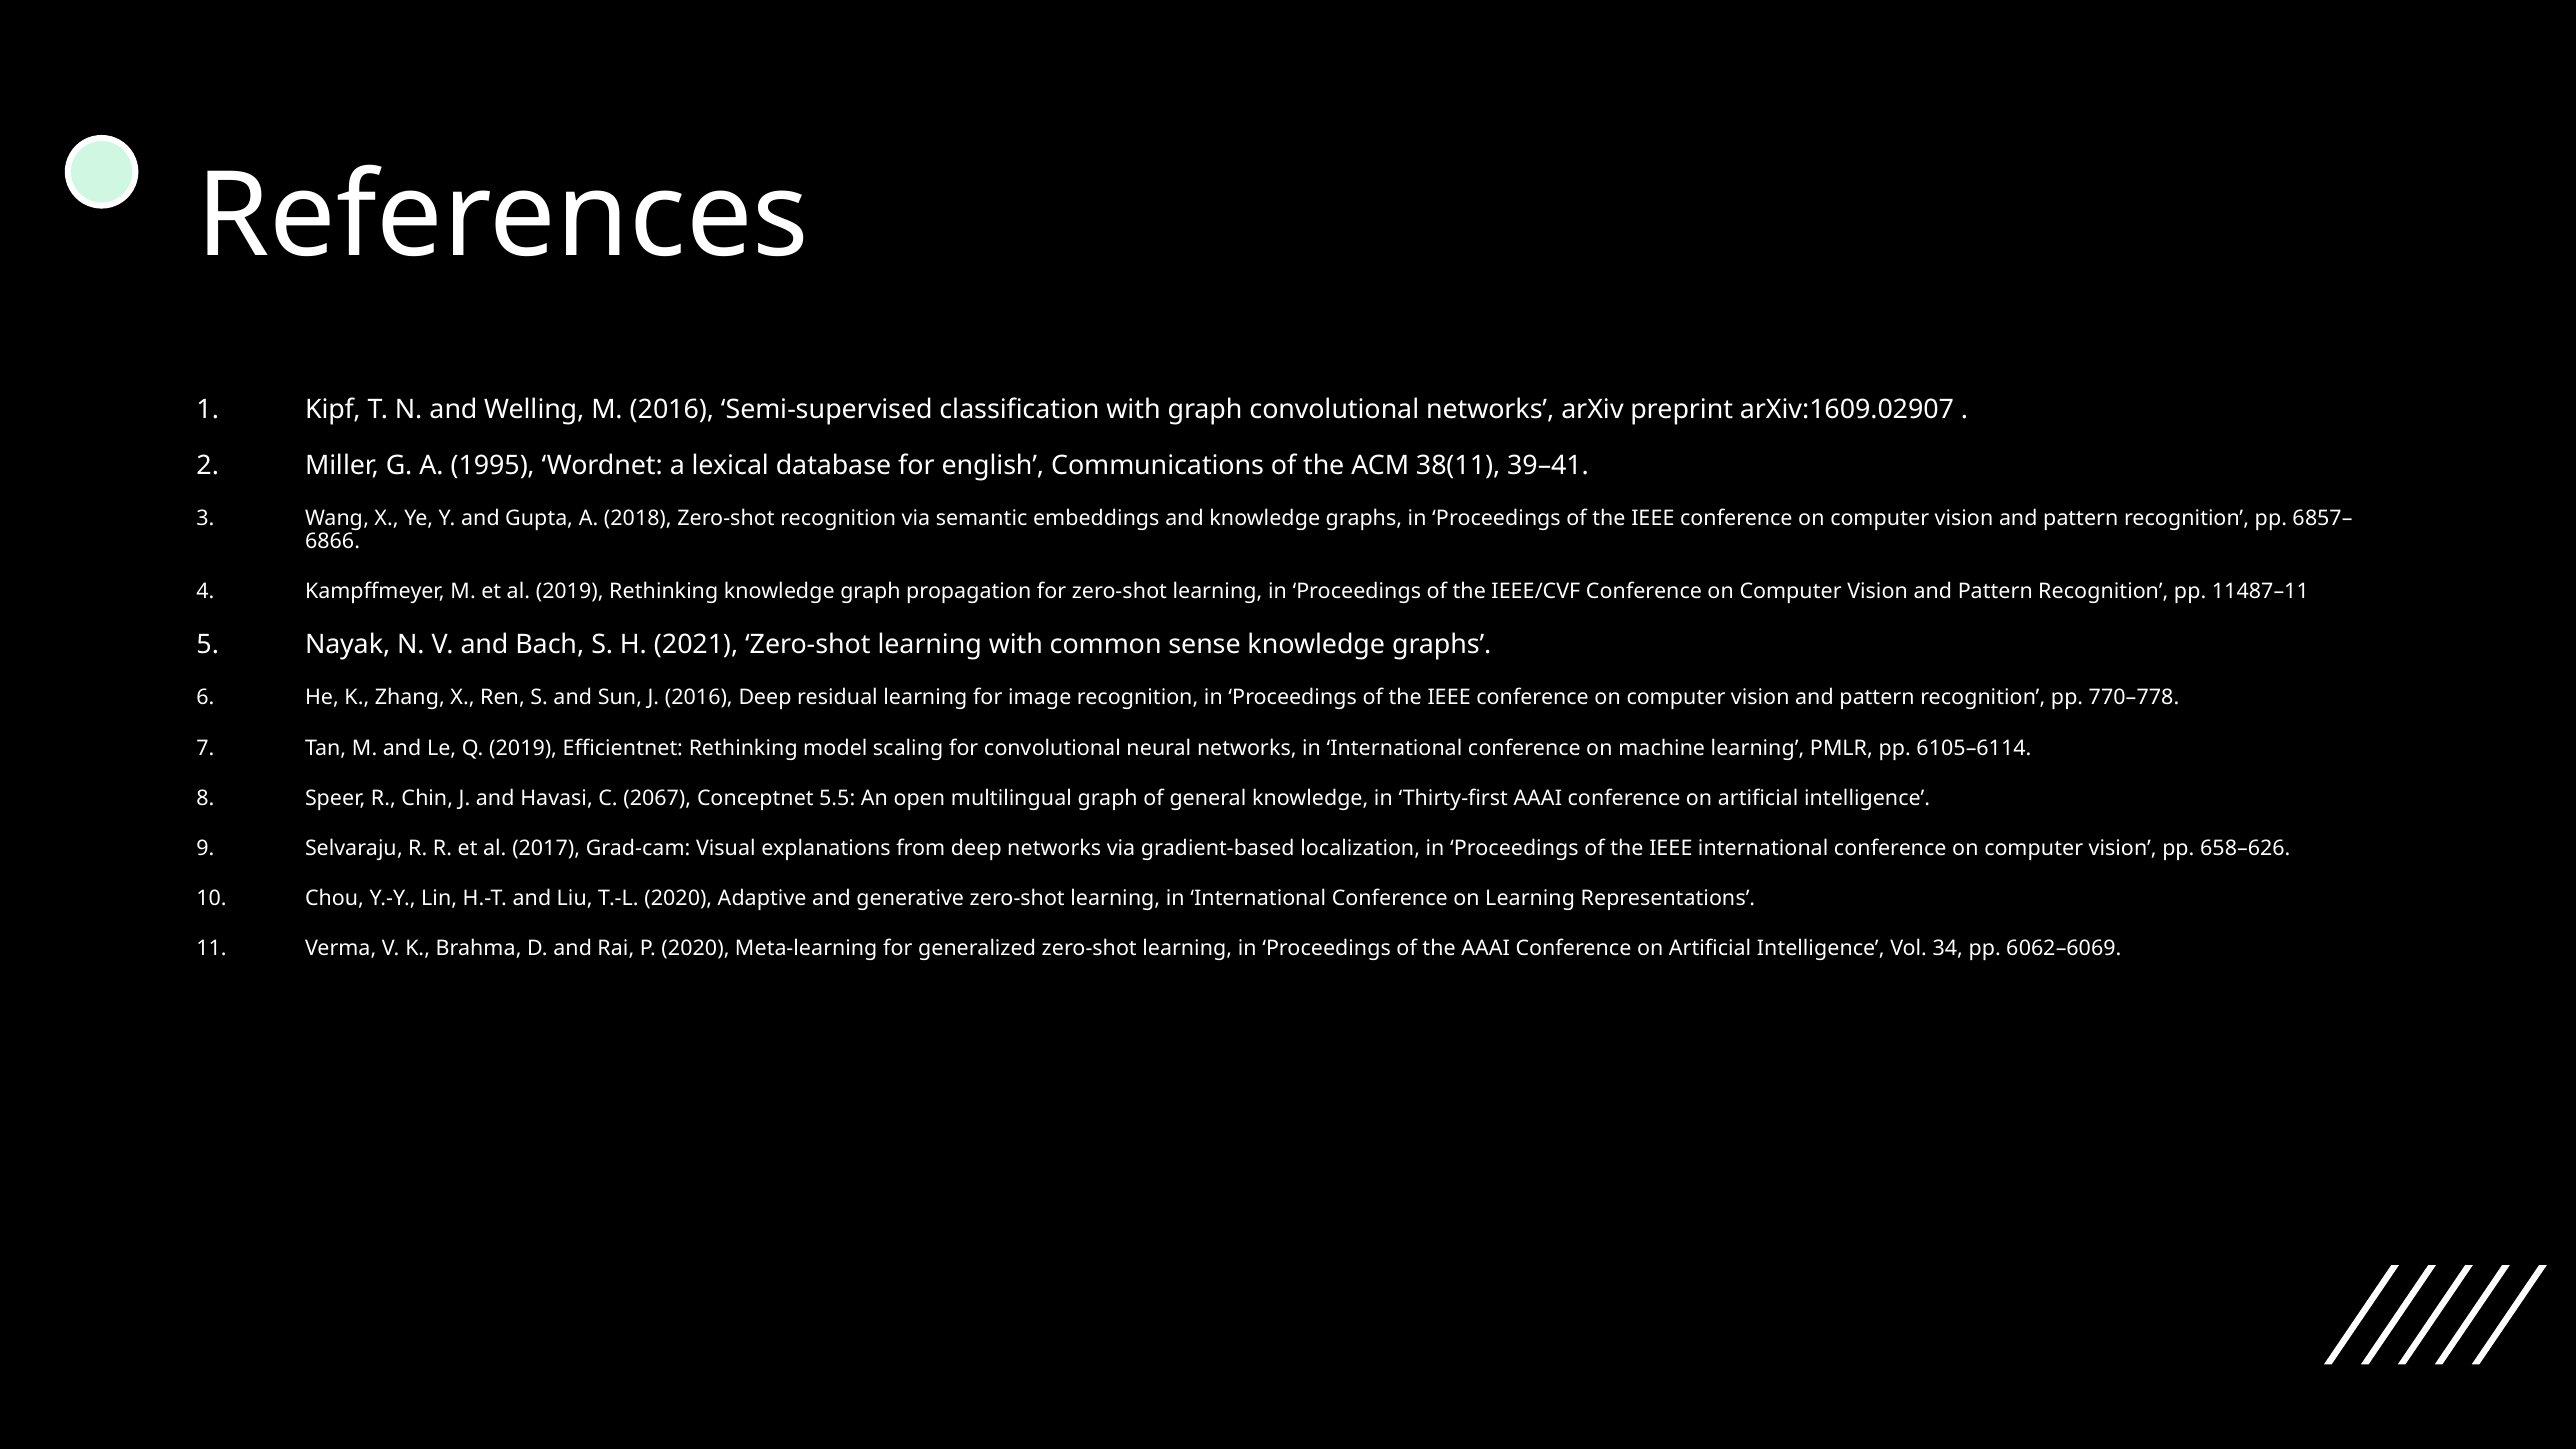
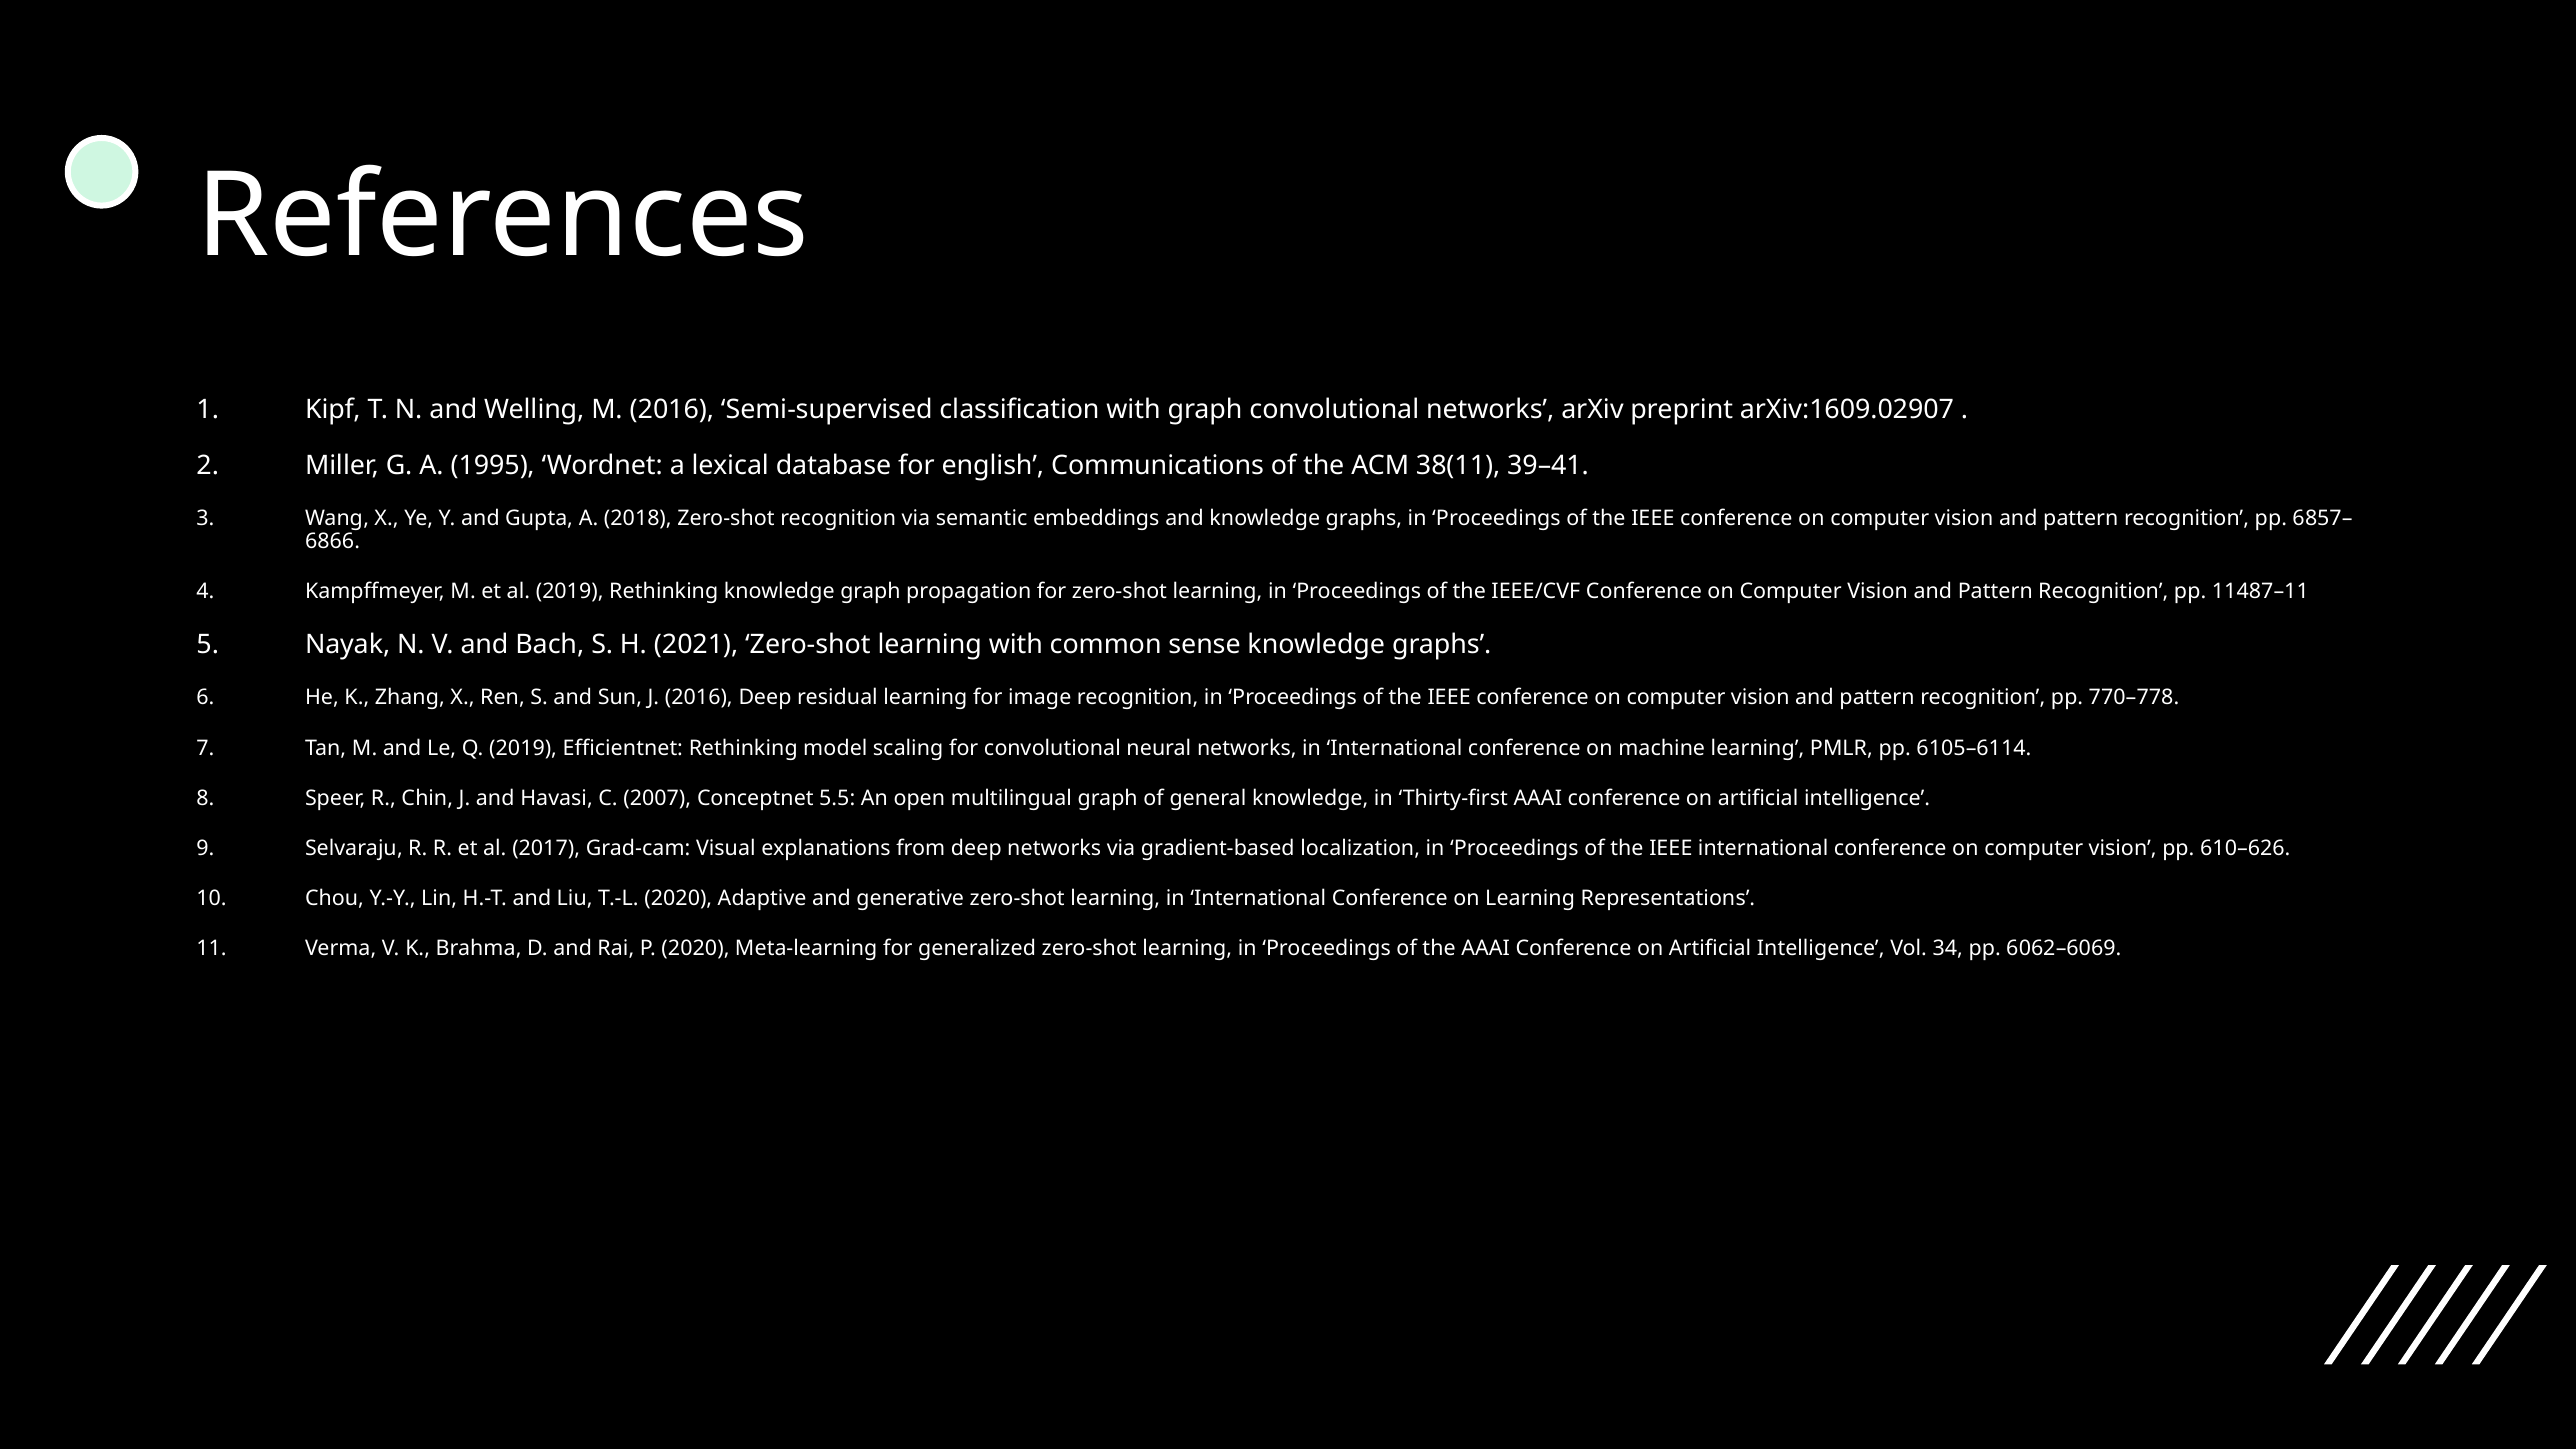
2067: 2067 -> 2007 (657, 798)
658–626: 658–626 -> 610–626 (2245, 848)
